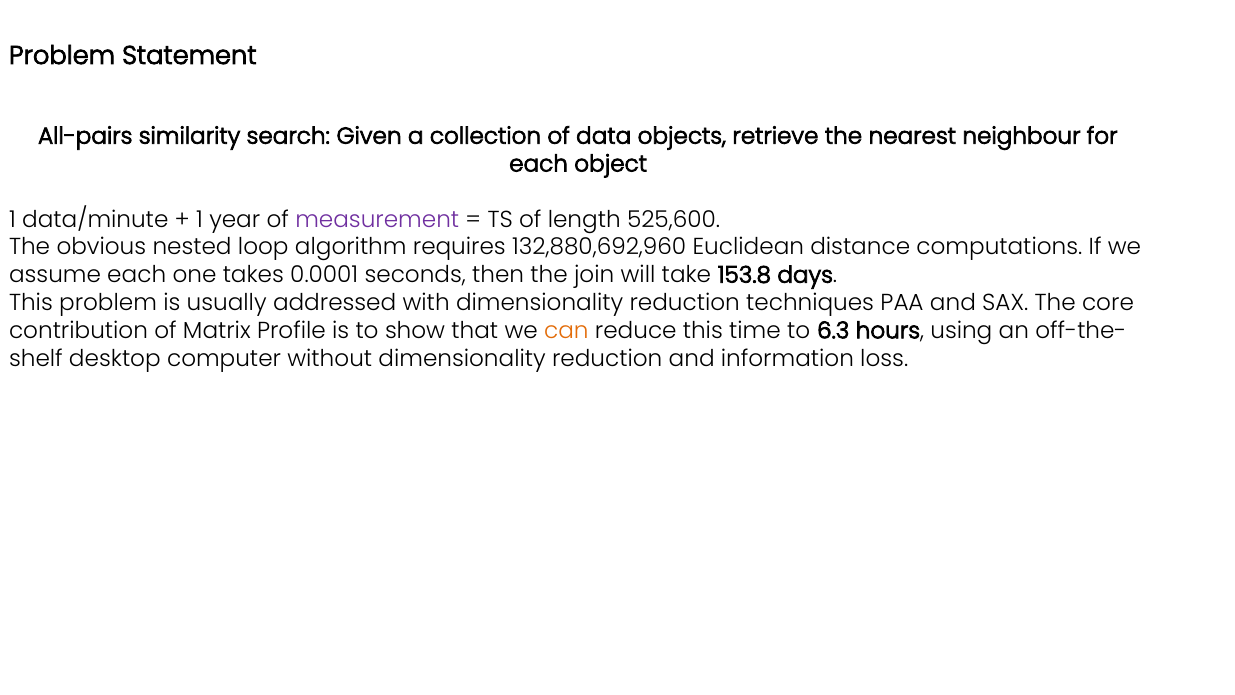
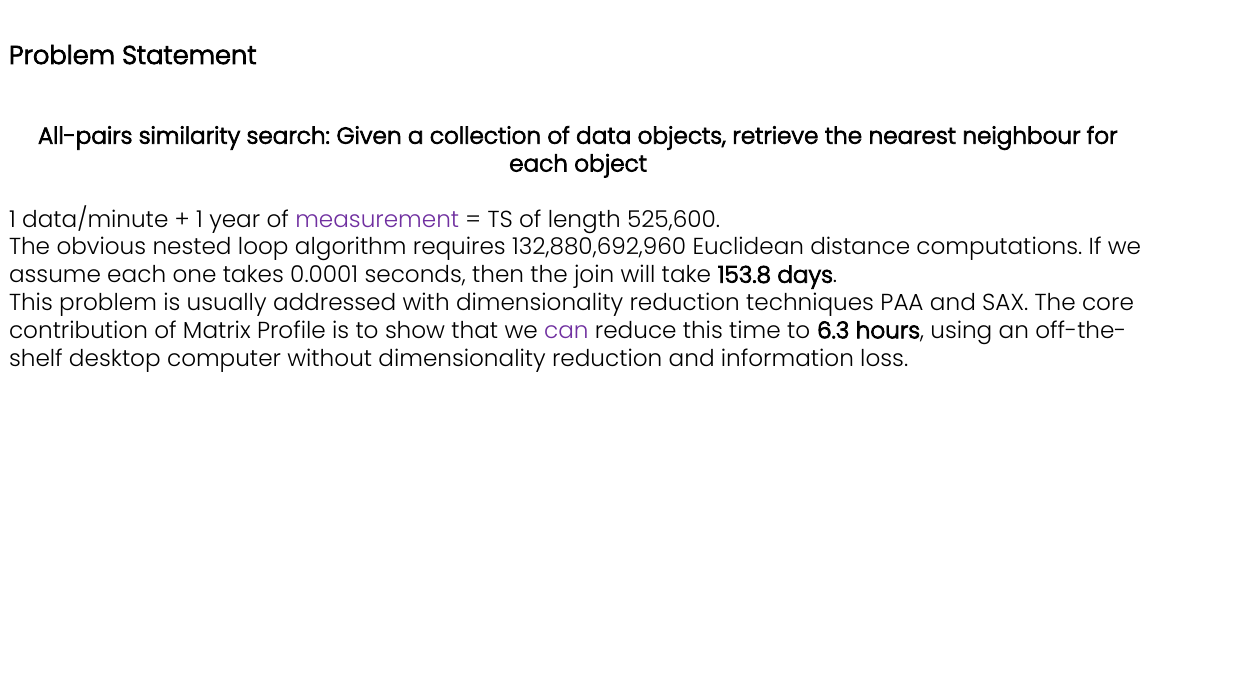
can colour: orange -> purple (566, 331)
